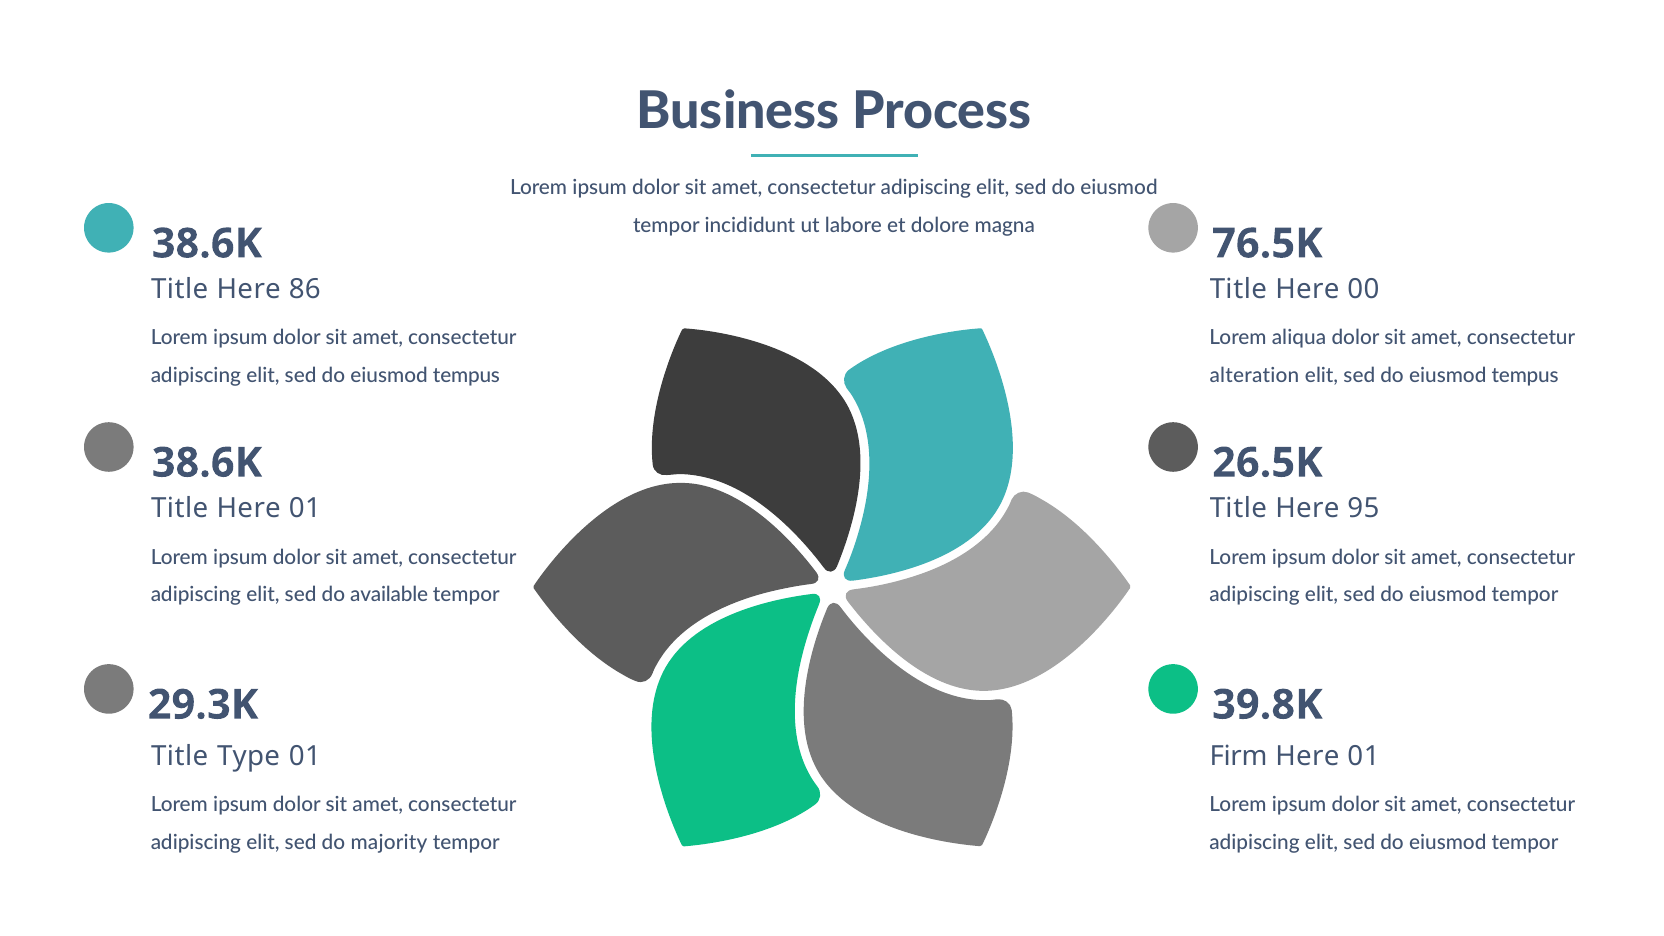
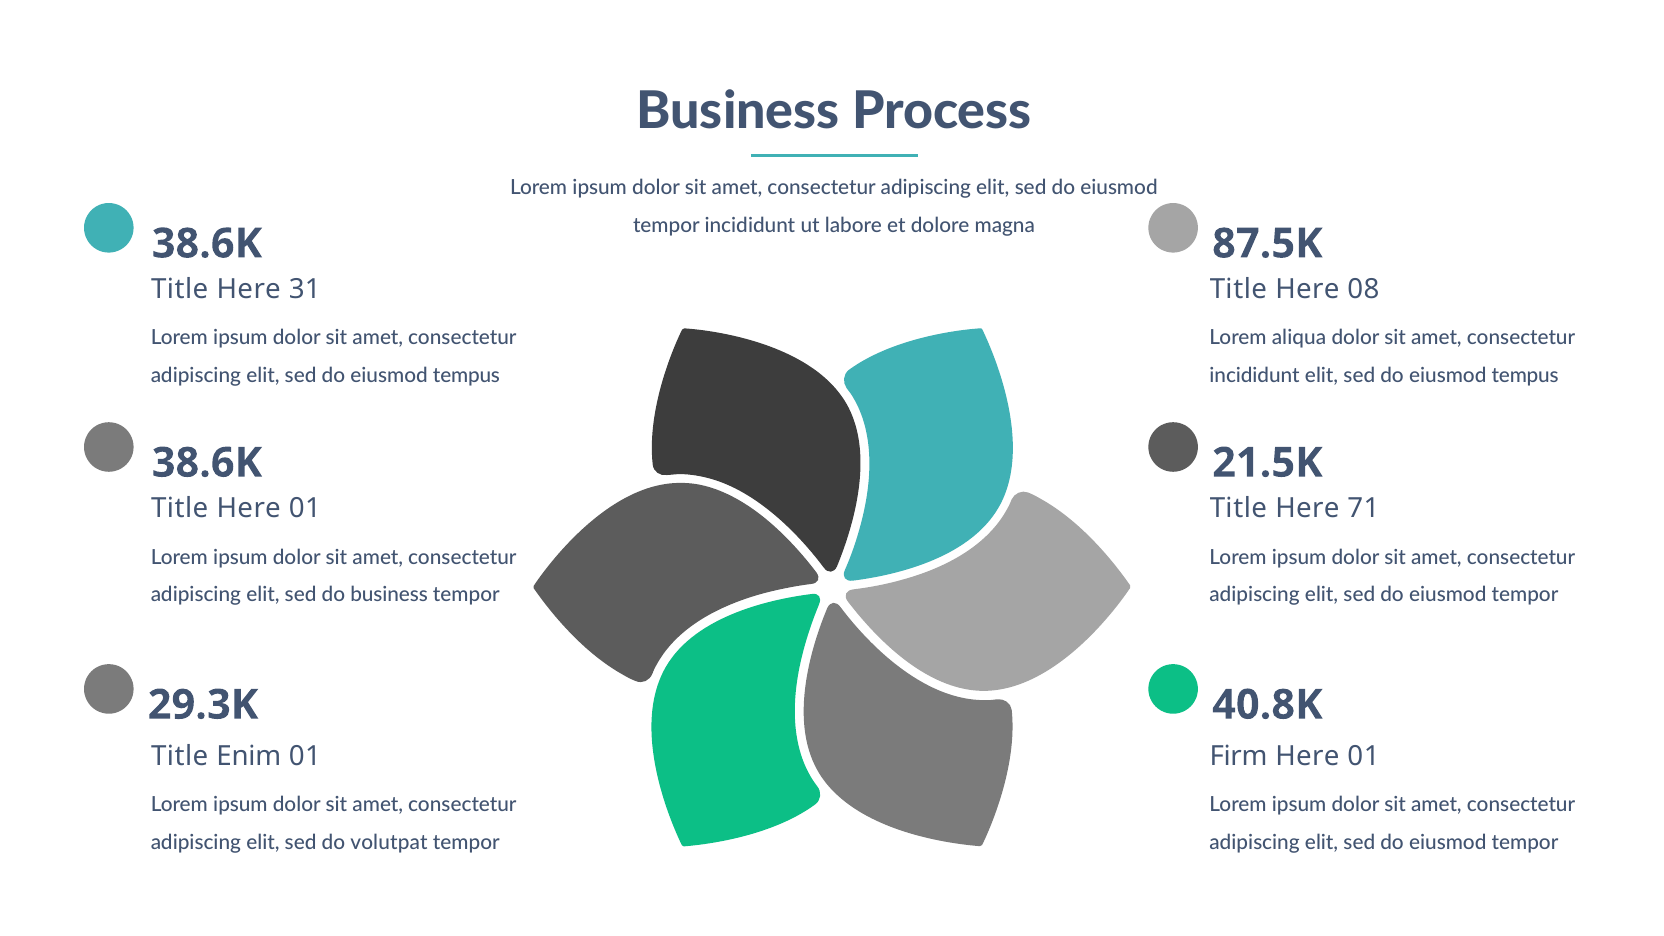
76.5K: 76.5K -> 87.5K (1267, 244)
86: 86 -> 31 (305, 289)
00: 00 -> 08 (1363, 289)
alteration: alteration -> incididunt (1255, 375)
26.5K: 26.5K -> 21.5K (1267, 463)
95: 95 -> 71 (1363, 508)
do available: available -> business (389, 595)
39.8K: 39.8K -> 40.8K (1267, 705)
Type: Type -> Enim (249, 756)
majority: majority -> volutpat (389, 842)
